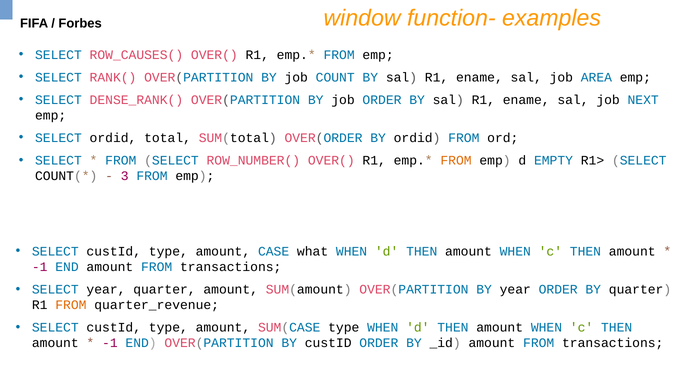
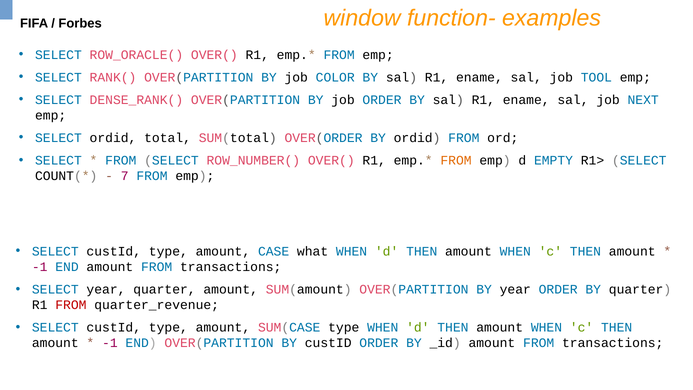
ROW_CAUSES(: ROW_CAUSES( -> ROW_ORACLE( (136, 55)
COUNT: COUNT -> COLOR (335, 77)
AREA: AREA -> TOOL (596, 77)
3: 3 -> 7 (125, 176)
FROM colour: orange -> red (71, 305)
